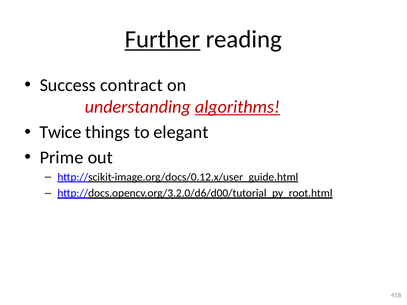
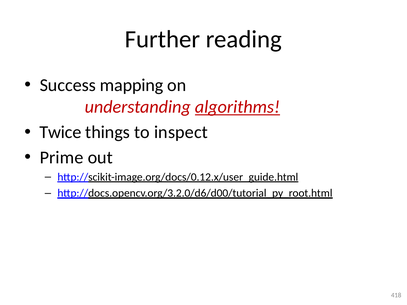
Further underline: present -> none (162, 39)
contract: contract -> mapping (132, 85)
elegant: elegant -> inspect (181, 132)
